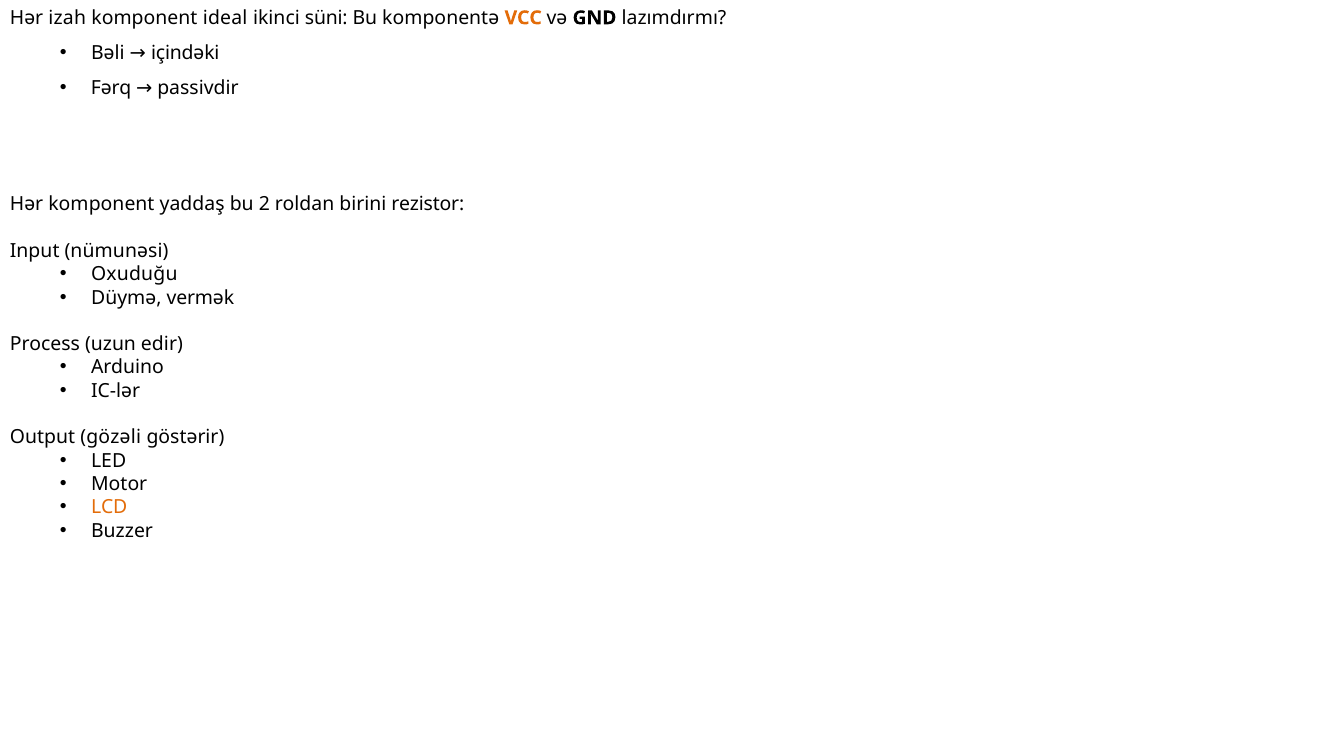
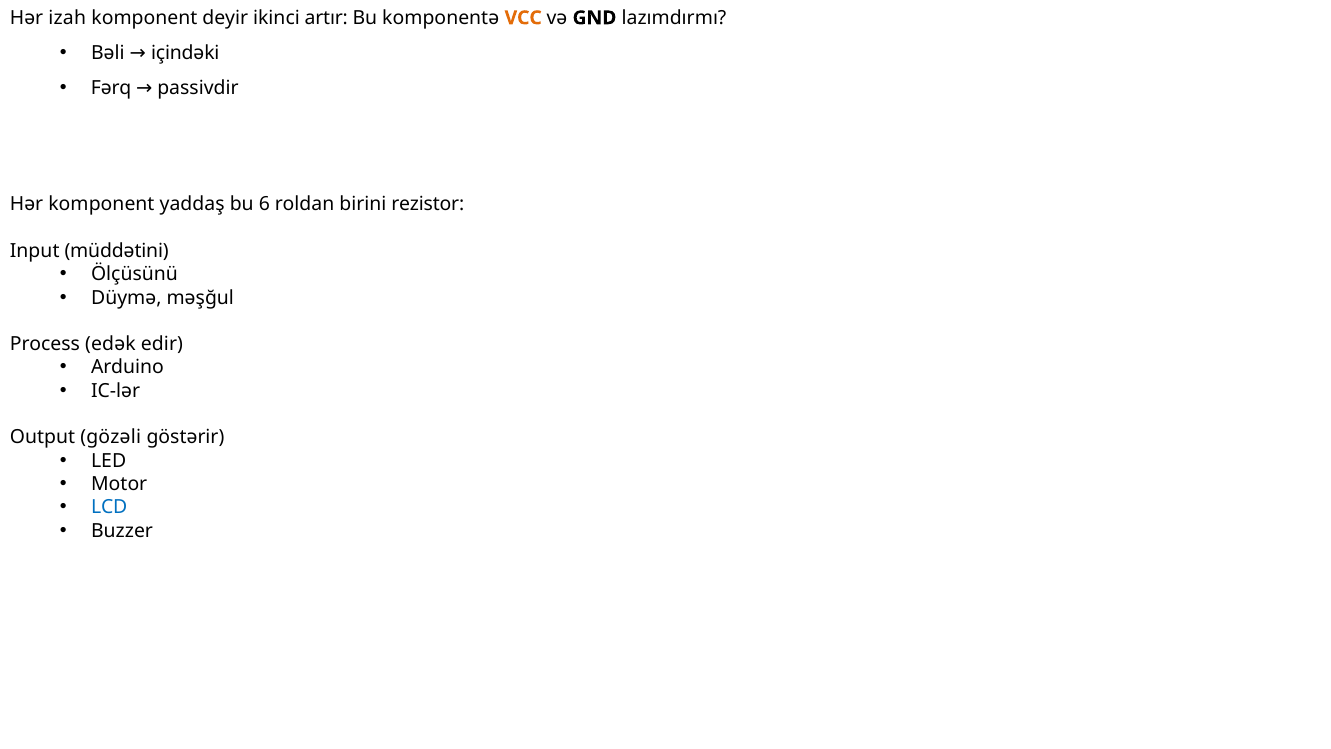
ideal: ideal -> deyir (225, 18)
süni: süni -> artır (326, 18)
2: 2 -> 6 (264, 204)
nümunəsi: nümunəsi -> müddətini (117, 251)
Oxuduğu: Oxuduğu -> Ölçüsünü (134, 274)
vermək: vermək -> məşğul (200, 298)
uzun: uzun -> edək (110, 344)
LCD colour: orange -> blue (109, 507)
